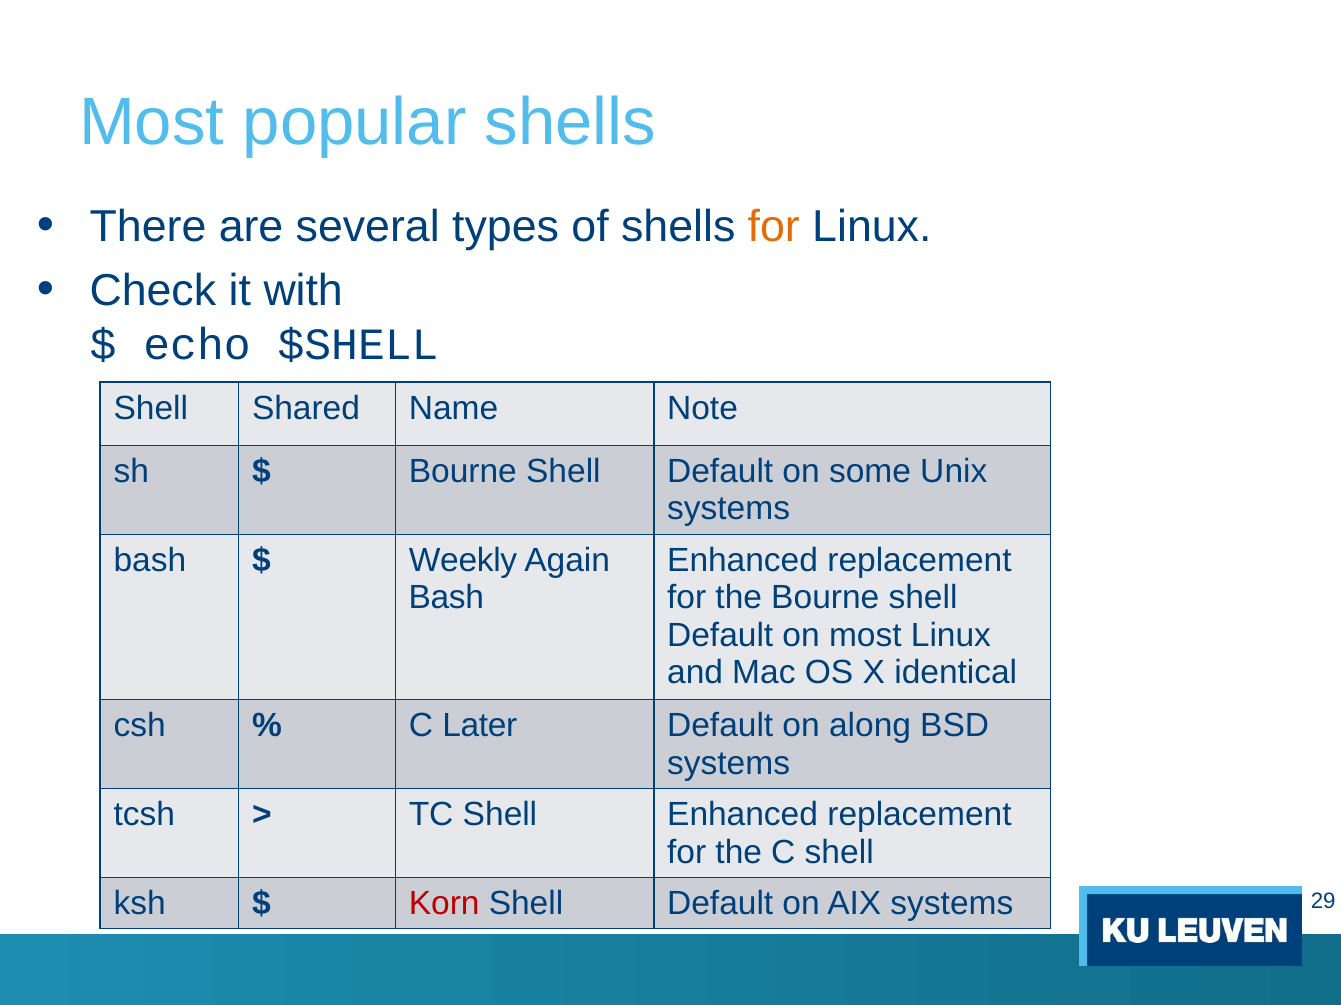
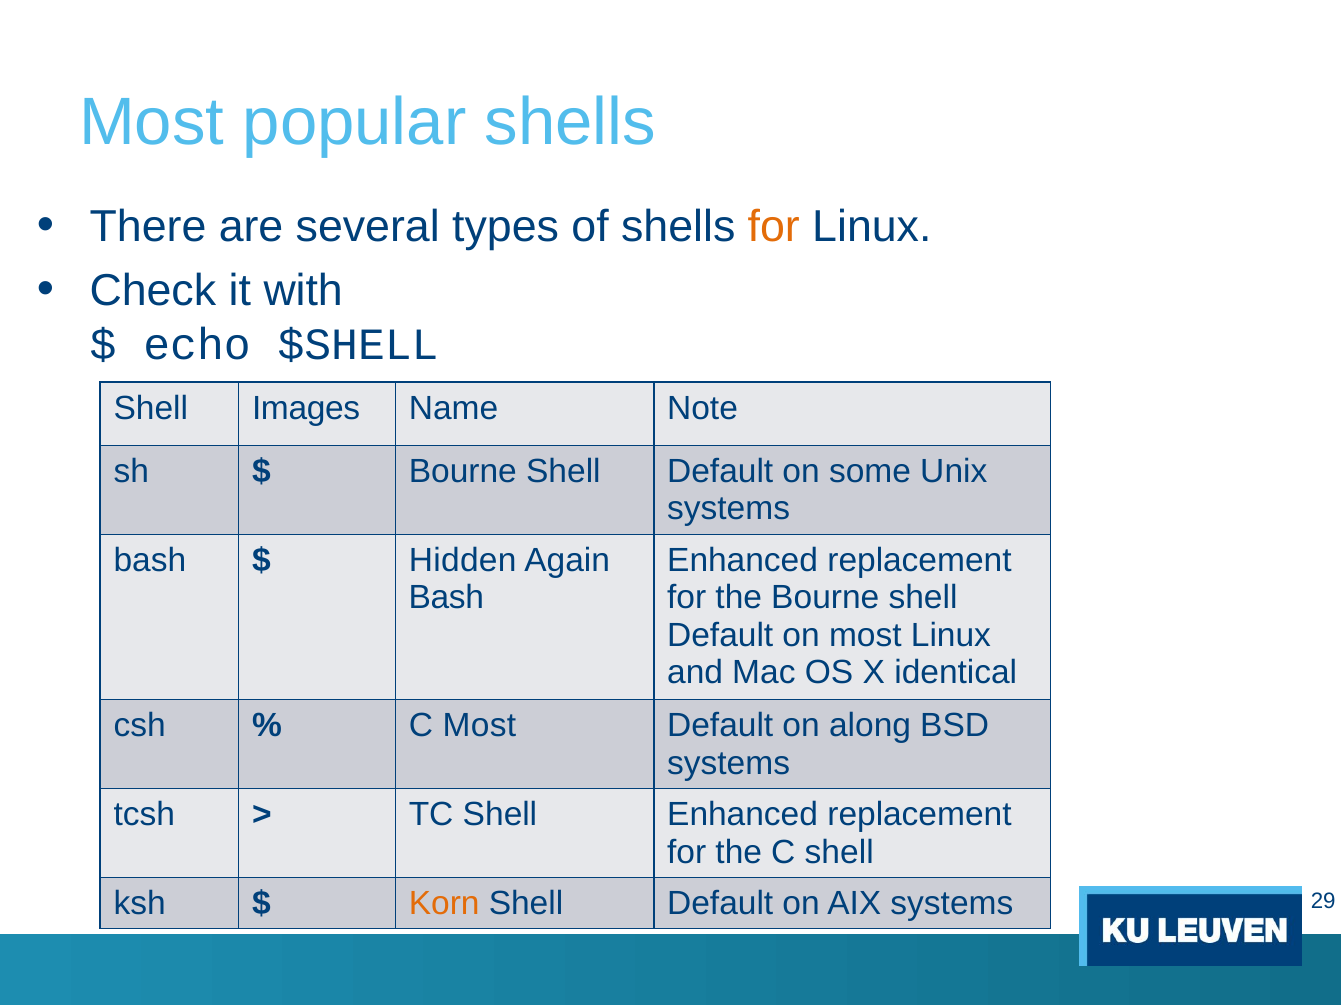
Shared: Shared -> Images (306, 409)
Weekly: Weekly -> Hidden (463, 561)
C Later: Later -> Most (479, 726)
Korn colour: red -> orange (444, 904)
